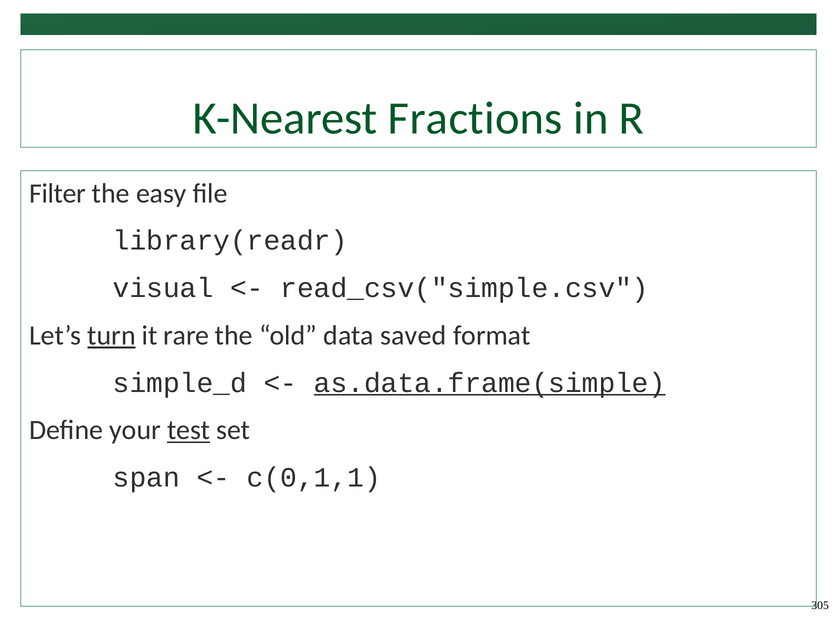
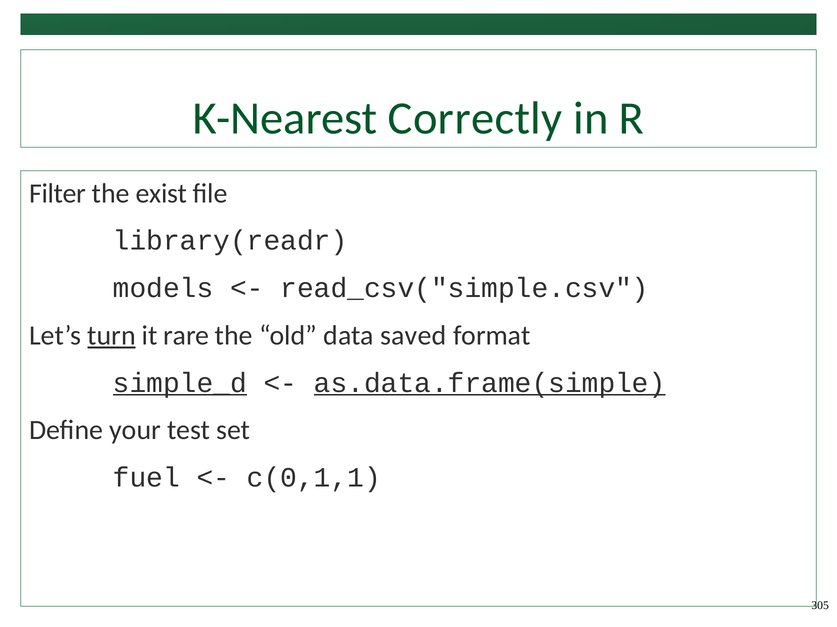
Fractions: Fractions -> Correctly (475, 119)
easy: easy -> exist (161, 194)
visual: visual -> models (163, 288)
simple_d underline: none -> present (180, 383)
test underline: present -> none (189, 431)
span: span -> fuel (146, 478)
